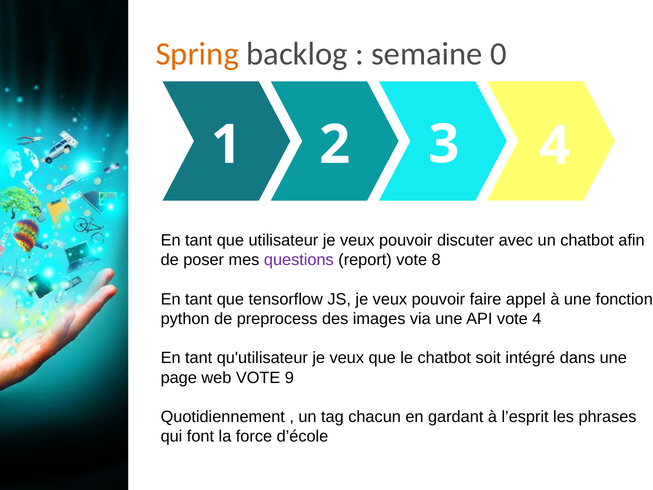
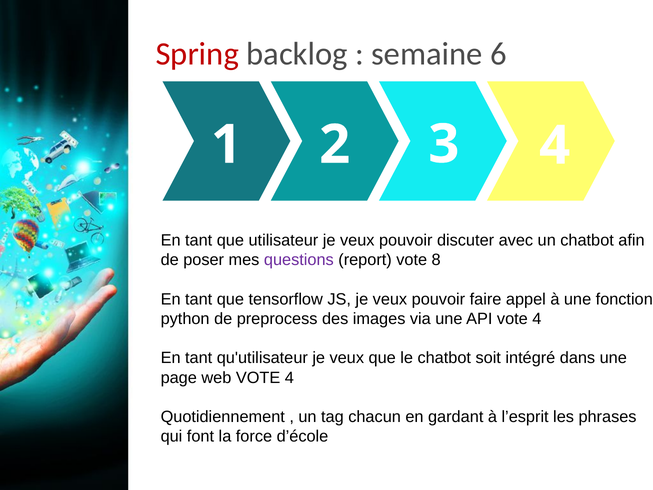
Spring colour: orange -> red (197, 54)
0: 0 -> 6 (498, 54)
web VOTE 9: 9 -> 4 (289, 377)
